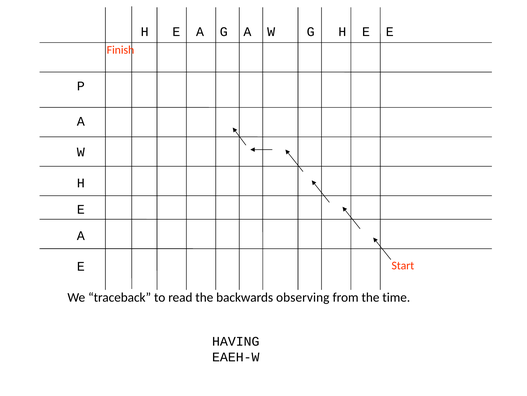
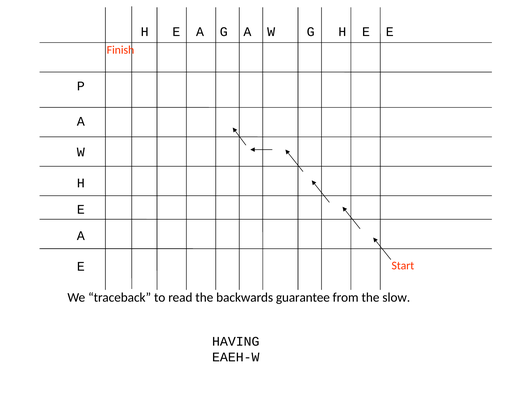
observing: observing -> guarantee (303, 297)
time: time -> slow (396, 297)
